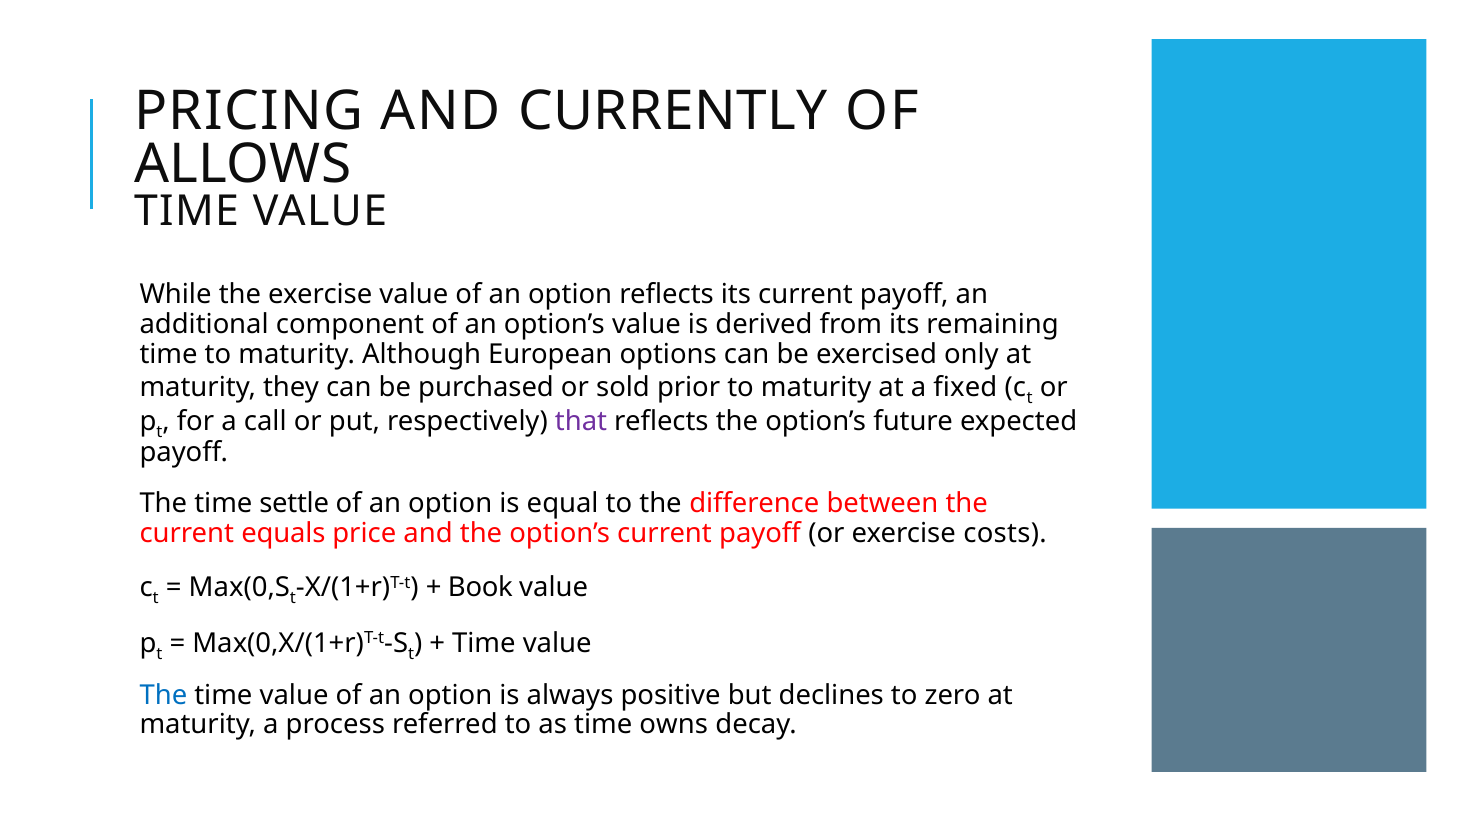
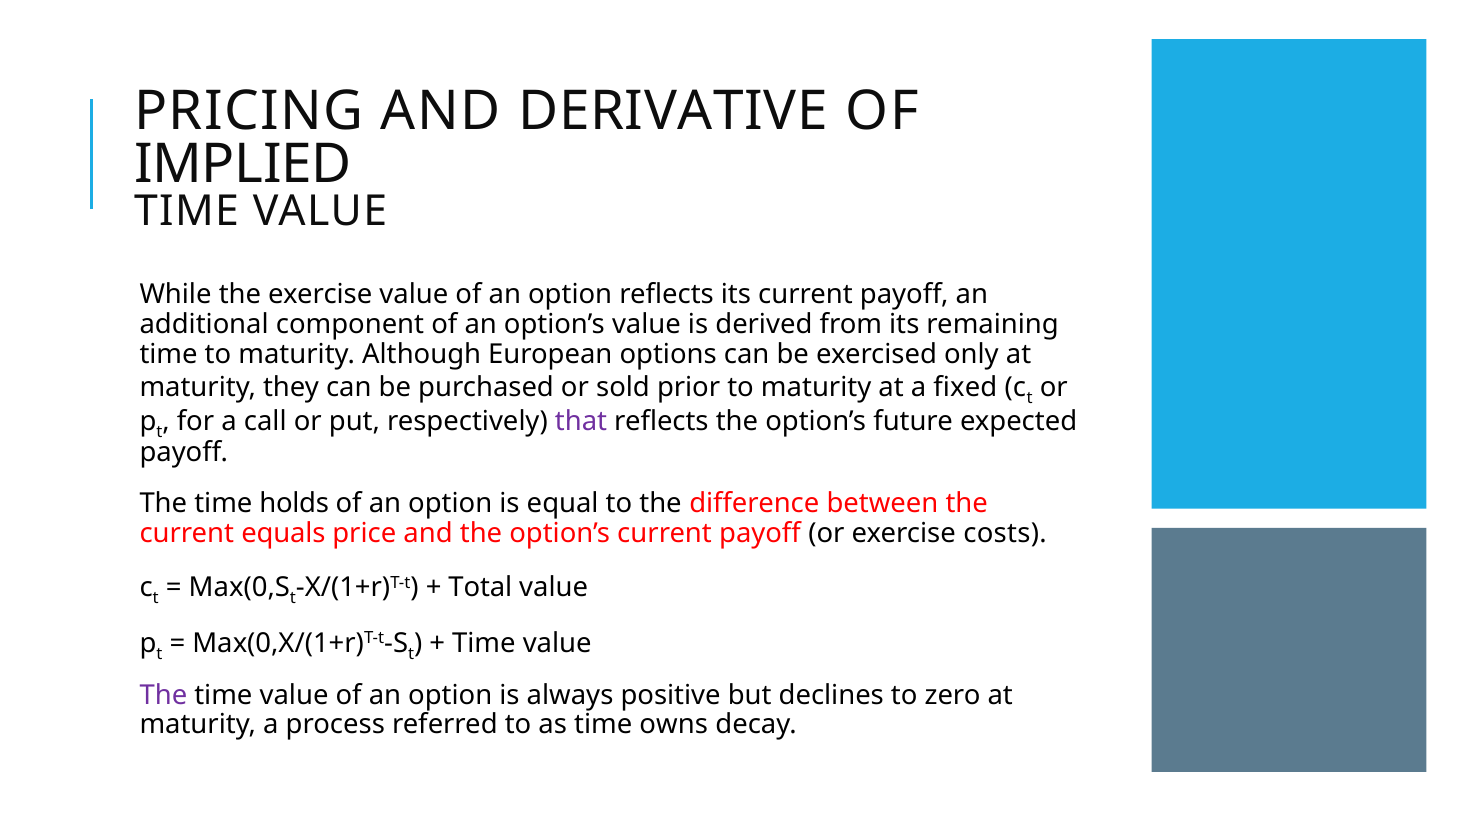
CURRENTLY: CURRENTLY -> DERIVATIVE (673, 111)
ALLOWS: ALLOWS -> IMPLIED (243, 164)
settle: settle -> holds (294, 503)
Book: Book -> Total (480, 588)
The colour: blue -> purple (163, 695)
